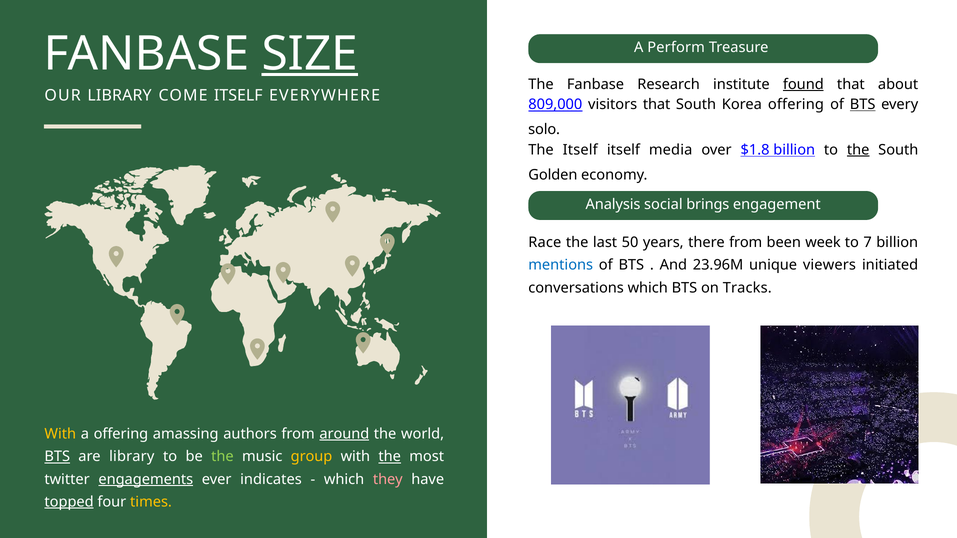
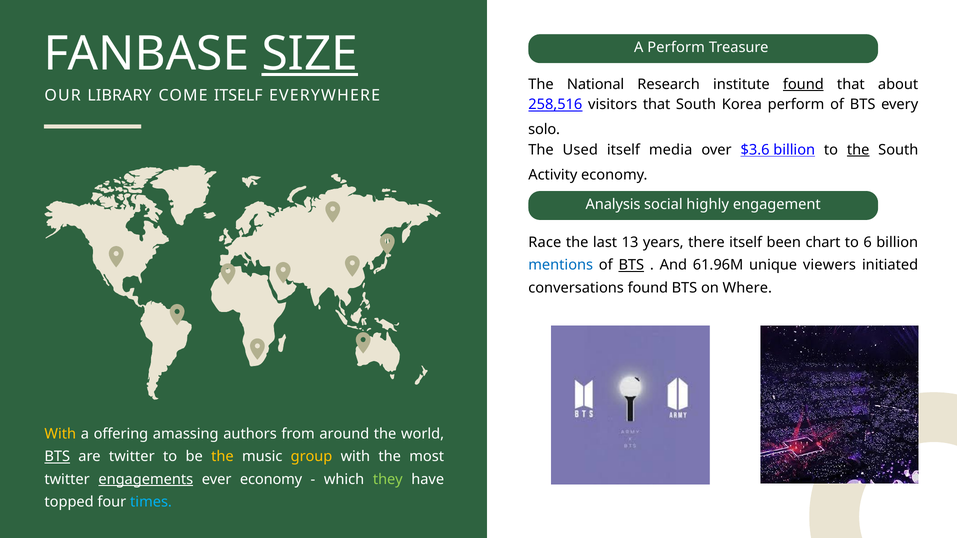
The Fanbase: Fanbase -> National (596, 84)
809,000: 809,000 -> 258,516 (555, 105)
Korea offering: offering -> perform (796, 105)
BTS underline: present -> none (863, 105)
The Itself: Itself -> Used (580, 150)
$1.8: $1.8 -> $3.6 (755, 150)
Golden: Golden -> Activity (553, 175)
brings: brings -> highly (708, 204)
50: 50 -> 13 (630, 243)
there from: from -> itself (746, 243)
week: week -> chart (823, 243)
7: 7 -> 6 (868, 243)
BTS underline: none -> present (631, 265)
23.96M: 23.96M -> 61.96M (718, 265)
conversations which: which -> found (648, 288)
Tracks: Tracks -> Where (747, 288)
around underline: present -> none (344, 434)
are library: library -> twitter (132, 457)
the colour: light green -> yellow (222, 457)
the underline: present -> none (390, 457)
ever indicates: indicates -> economy (271, 479)
they colour: pink -> light green (388, 479)
topped underline: present -> none (69, 502)
times colour: yellow -> light blue (151, 502)
